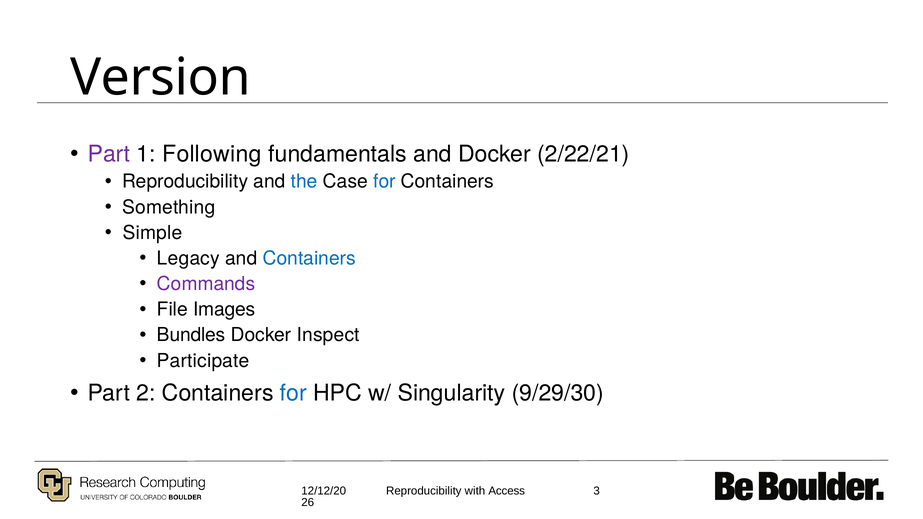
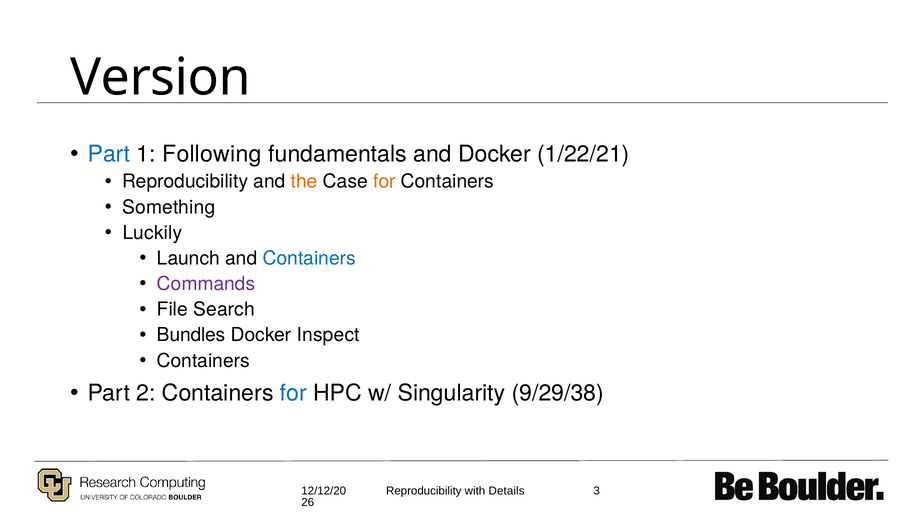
Part colour: purple -> blue (109, 154)
2/22/21: 2/22/21 -> 1/22/21 (583, 154)
the colour: blue -> orange (304, 182)
for colour: blue -> orange (384, 182)
Simple: Simple -> Luckily (152, 233)
Legacy: Legacy -> Launch (188, 258)
Images: Images -> Search (224, 310)
Participate: Participate -> Containers (203, 361)
9/29/30: 9/29/30 -> 9/29/38 (558, 393)
Access: Access -> Details (507, 491)
